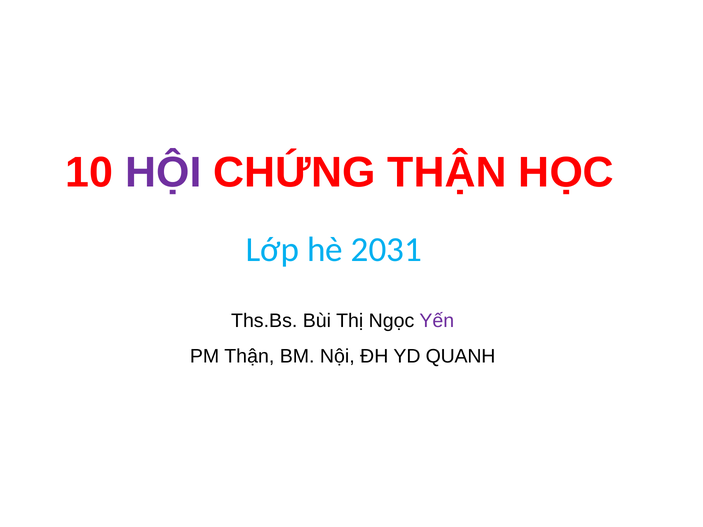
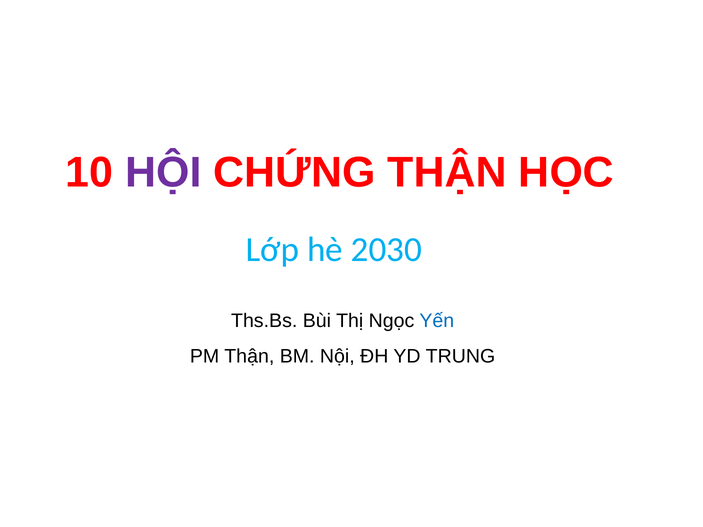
2031: 2031 -> 2030 (386, 250)
Yến colour: purple -> blue (437, 321)
QUANH: QUANH -> TRUNG (460, 356)
